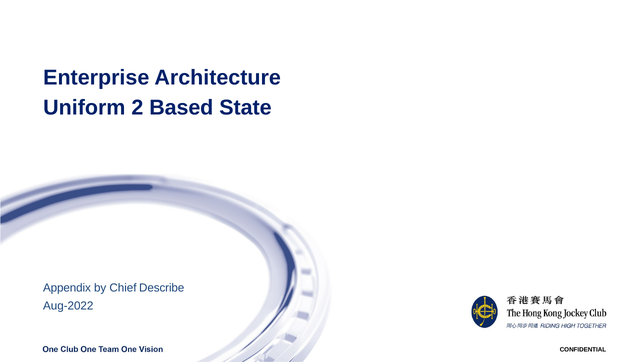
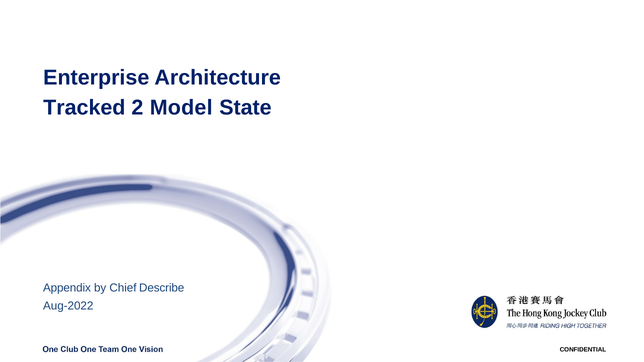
Uniform: Uniform -> Tracked (84, 108)
Based: Based -> Model (181, 108)
